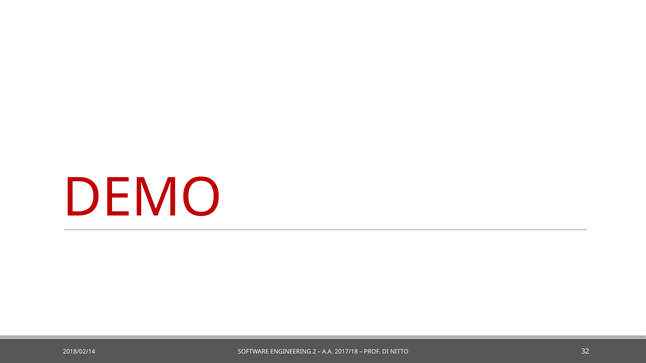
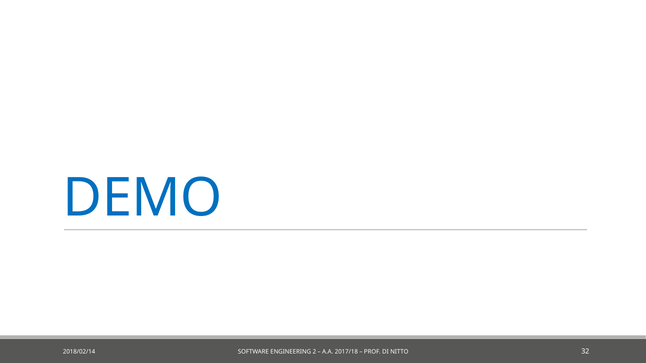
DEMO colour: red -> blue (143, 198)
